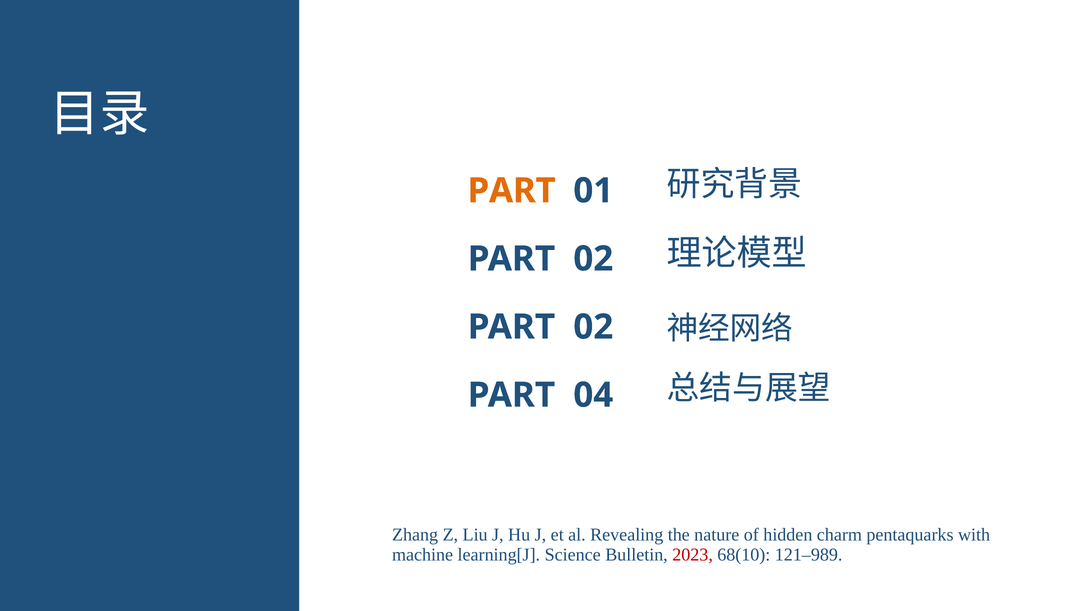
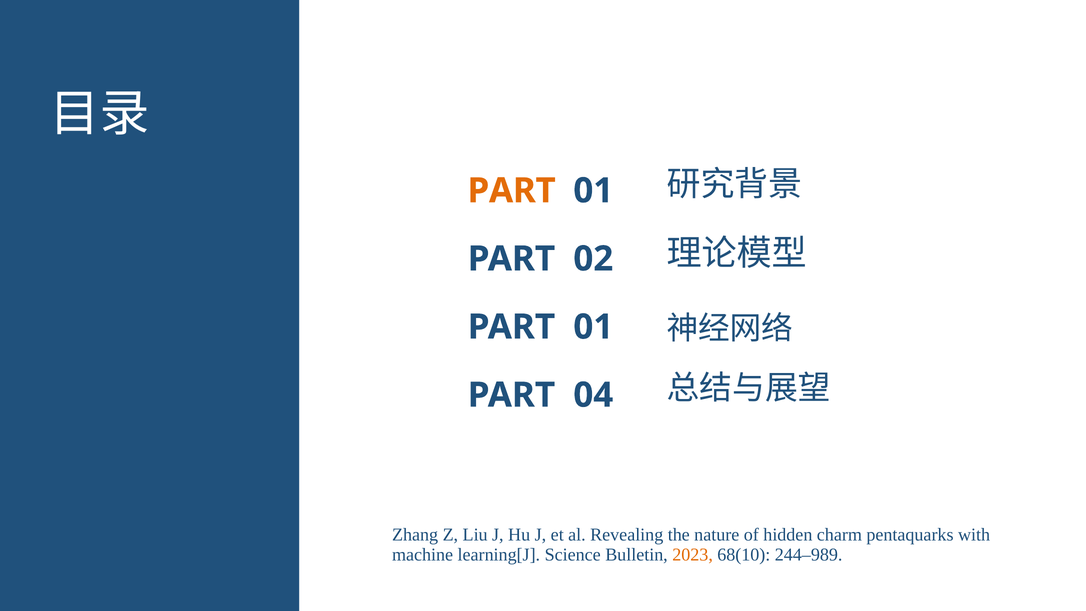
02: 02 -> 01 (593, 327)
2023 colour: red -> orange (693, 554)
121–989: 121–989 -> 244–989 (809, 554)
